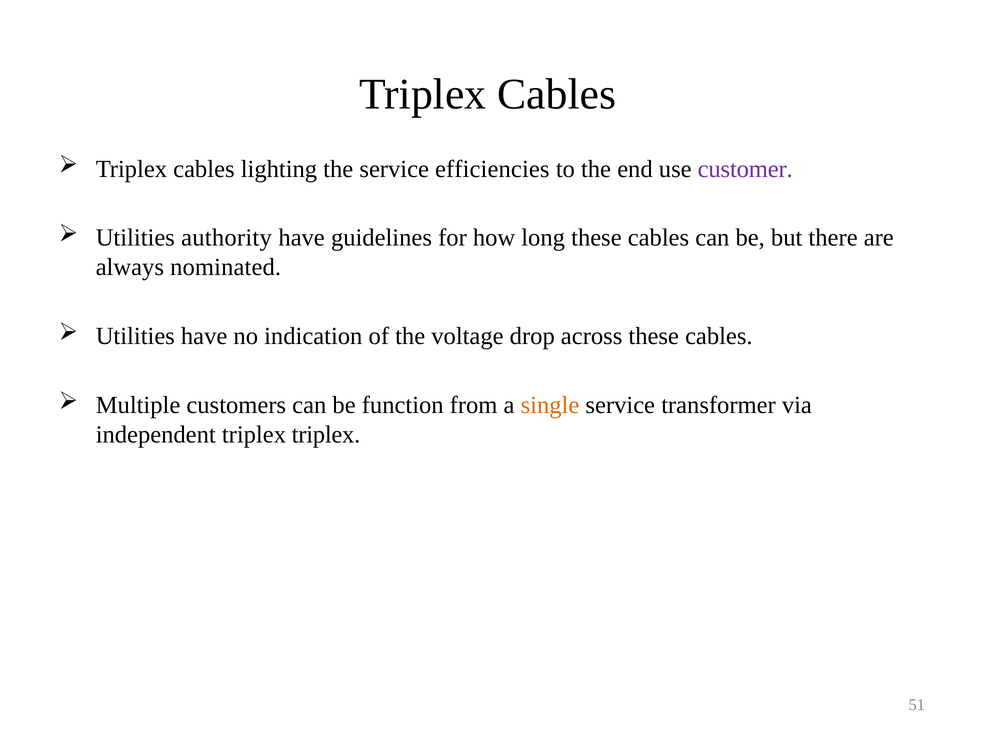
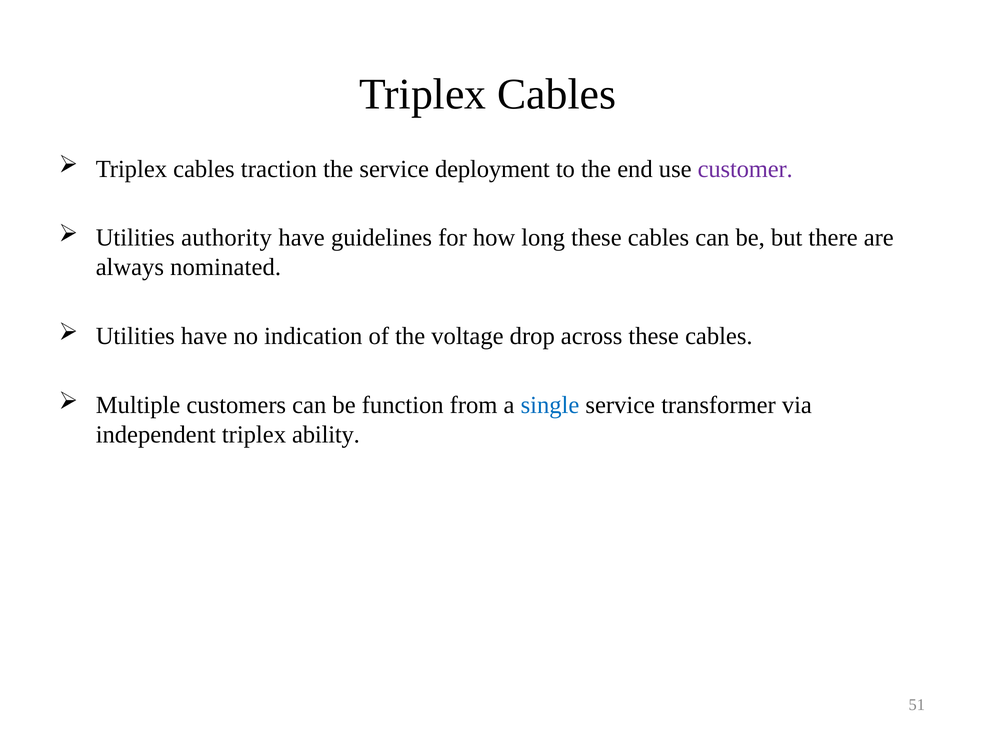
lighting: lighting -> traction (279, 169)
efficiencies: efficiencies -> deployment (492, 169)
single colour: orange -> blue (550, 405)
triplex triplex: triplex -> ability (326, 435)
